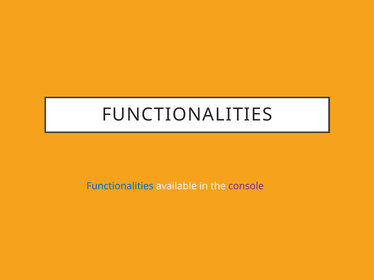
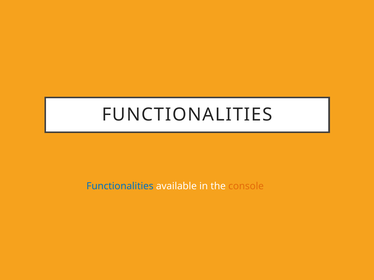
console colour: purple -> orange (246, 186)
